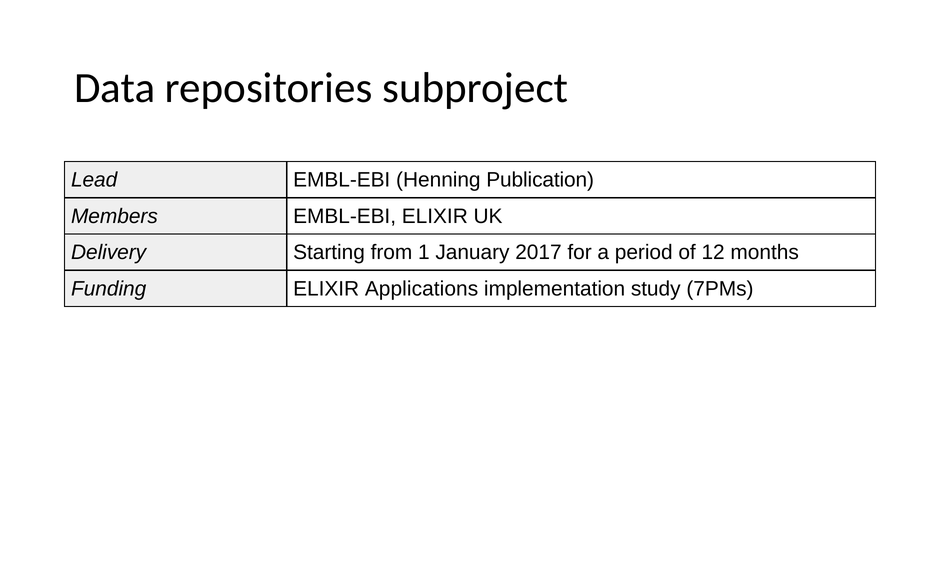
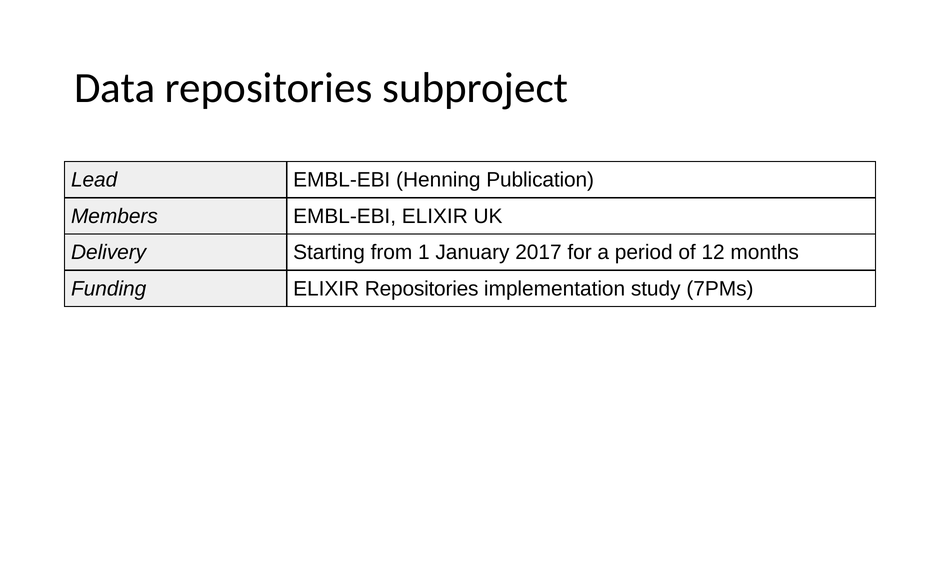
ELIXIR Applications: Applications -> Repositories (422, 288)
